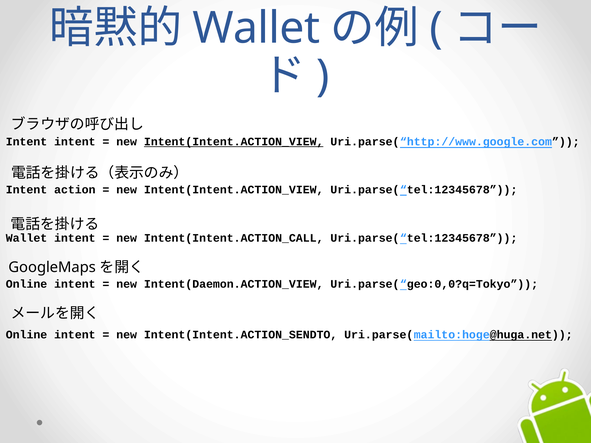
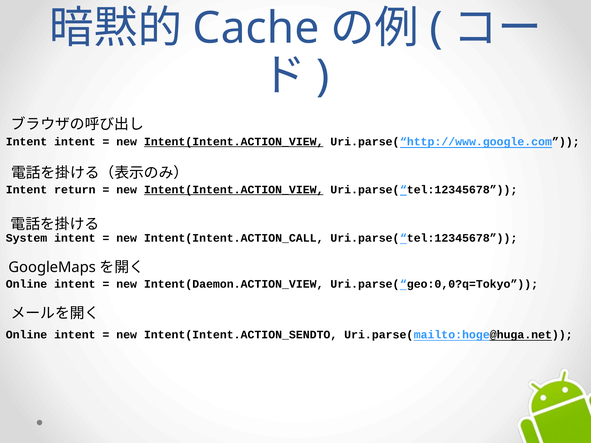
Wallet: Wallet -> Cache (256, 28)
action: action -> return (75, 190)
Intent(Intent.ACTION_VIEW underline: none -> present (234, 190)
Wallet: Wallet -> System (27, 238)
